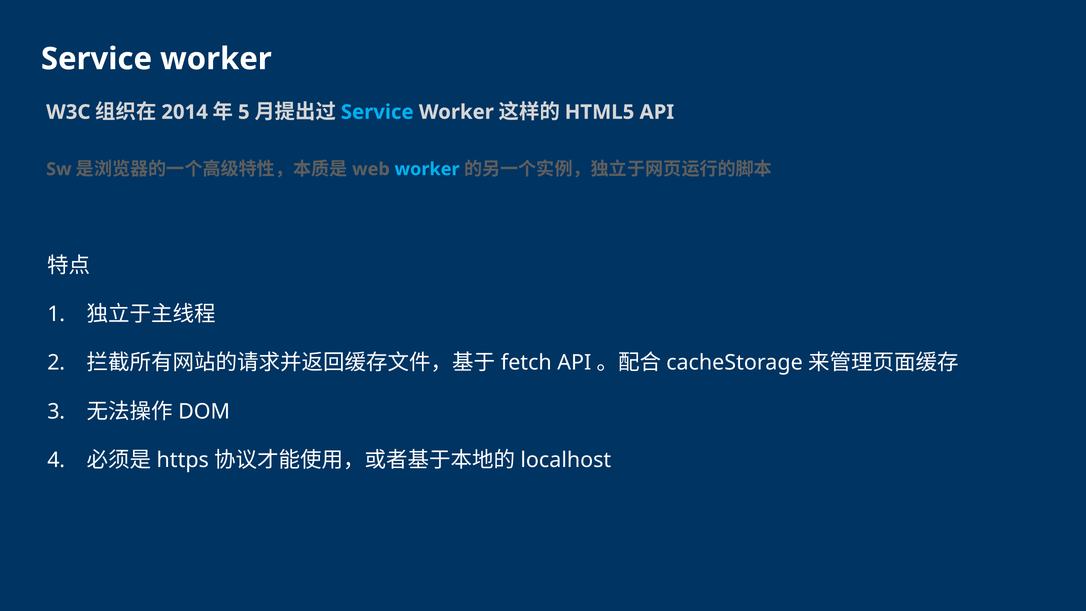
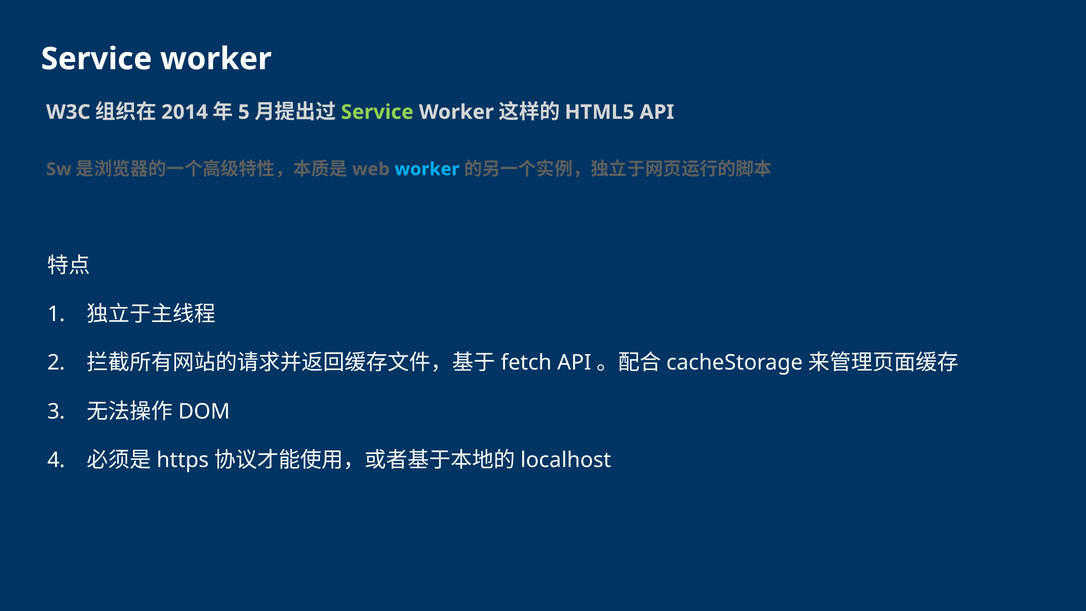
Service colour: light blue -> light green (377, 112)
